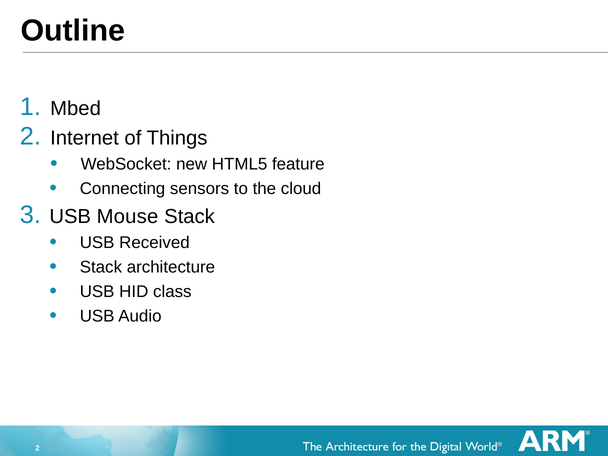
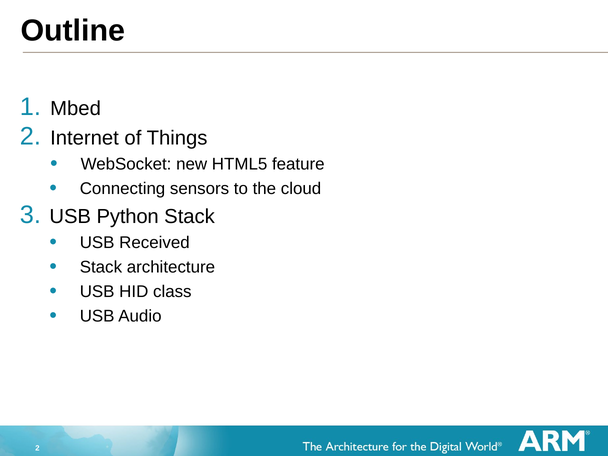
Mouse: Mouse -> Python (128, 216)
